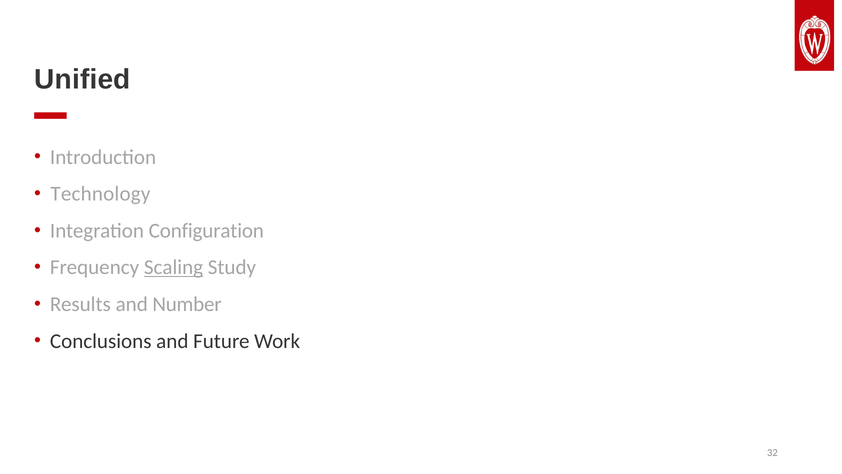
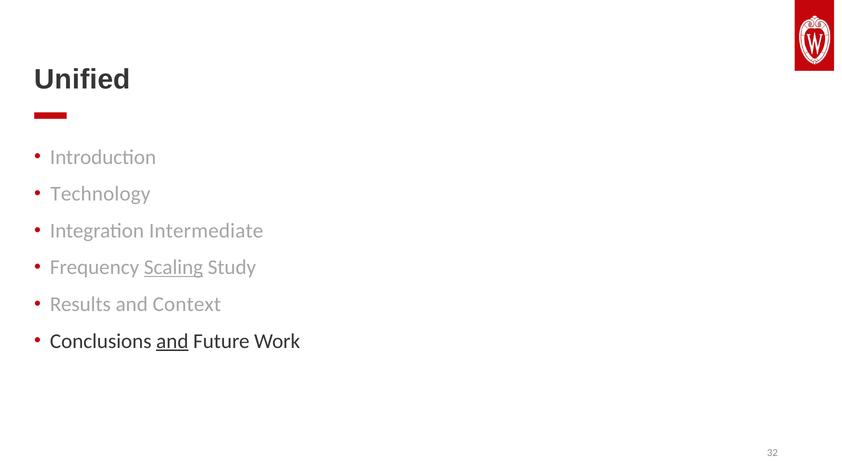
Configuration: Configuration -> Intermediate (206, 230)
Number: Number -> Context (187, 304)
and underline: none -> present (172, 341)
